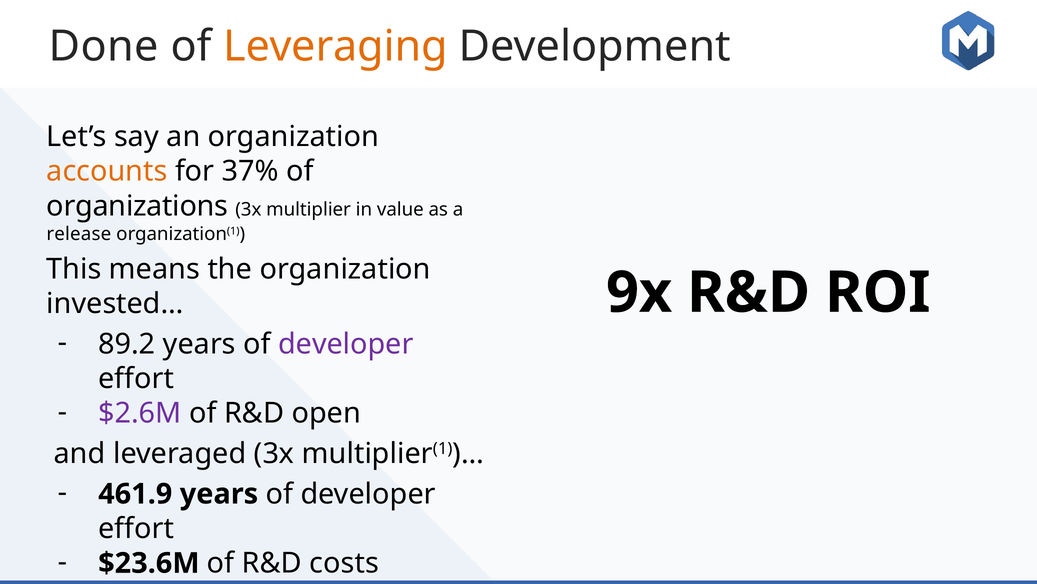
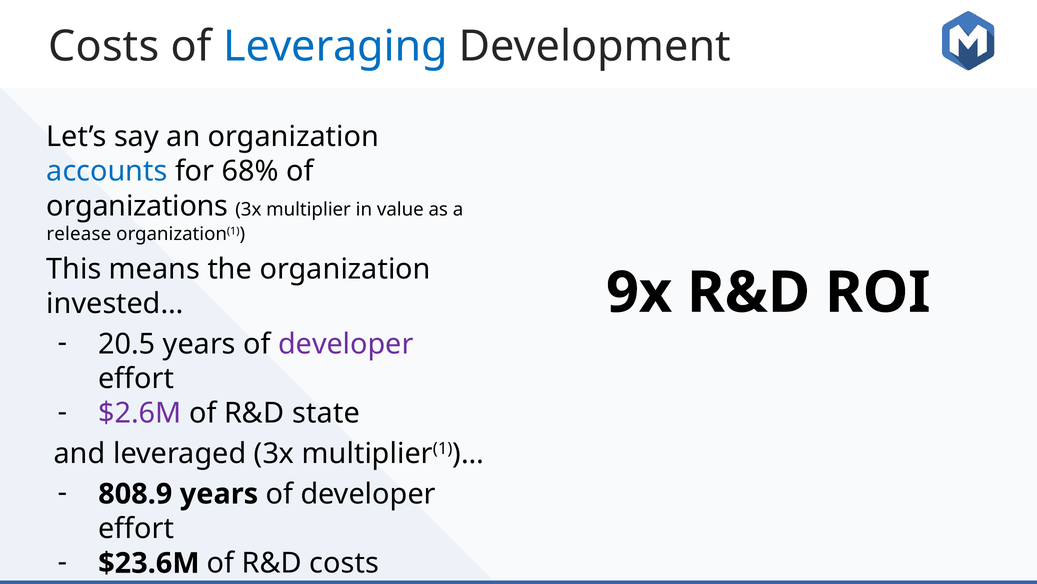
Done: Done -> Costs (104, 46)
Leveraging colour: orange -> blue (335, 46)
accounts colour: orange -> blue (107, 171)
37%: 37% -> 68% (250, 171)
89.2: 89.2 -> 20.5 (127, 344)
open: open -> state (326, 413)
461.9: 461.9 -> 808.9 (135, 493)
